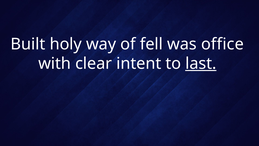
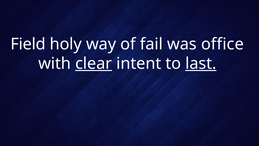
Built: Built -> Field (28, 44)
fell: fell -> fail (151, 44)
clear underline: none -> present (94, 63)
